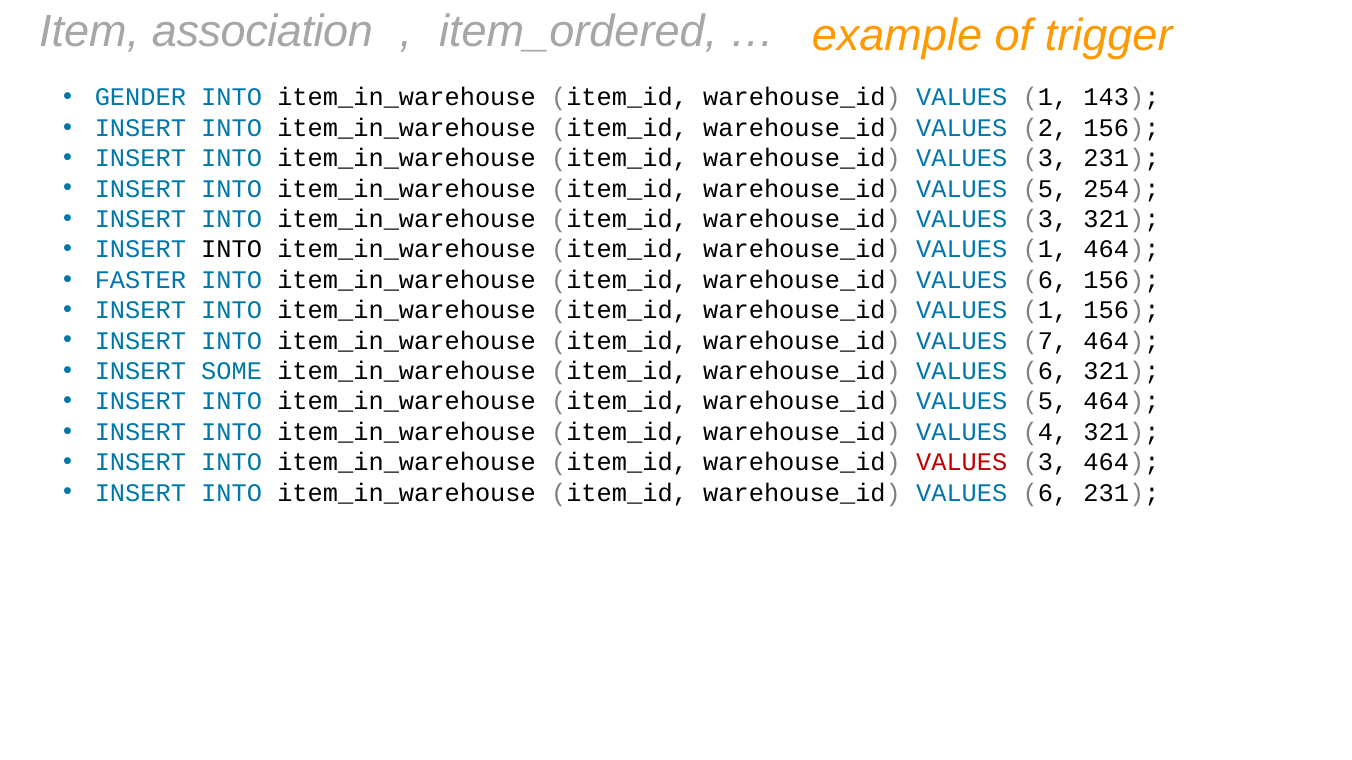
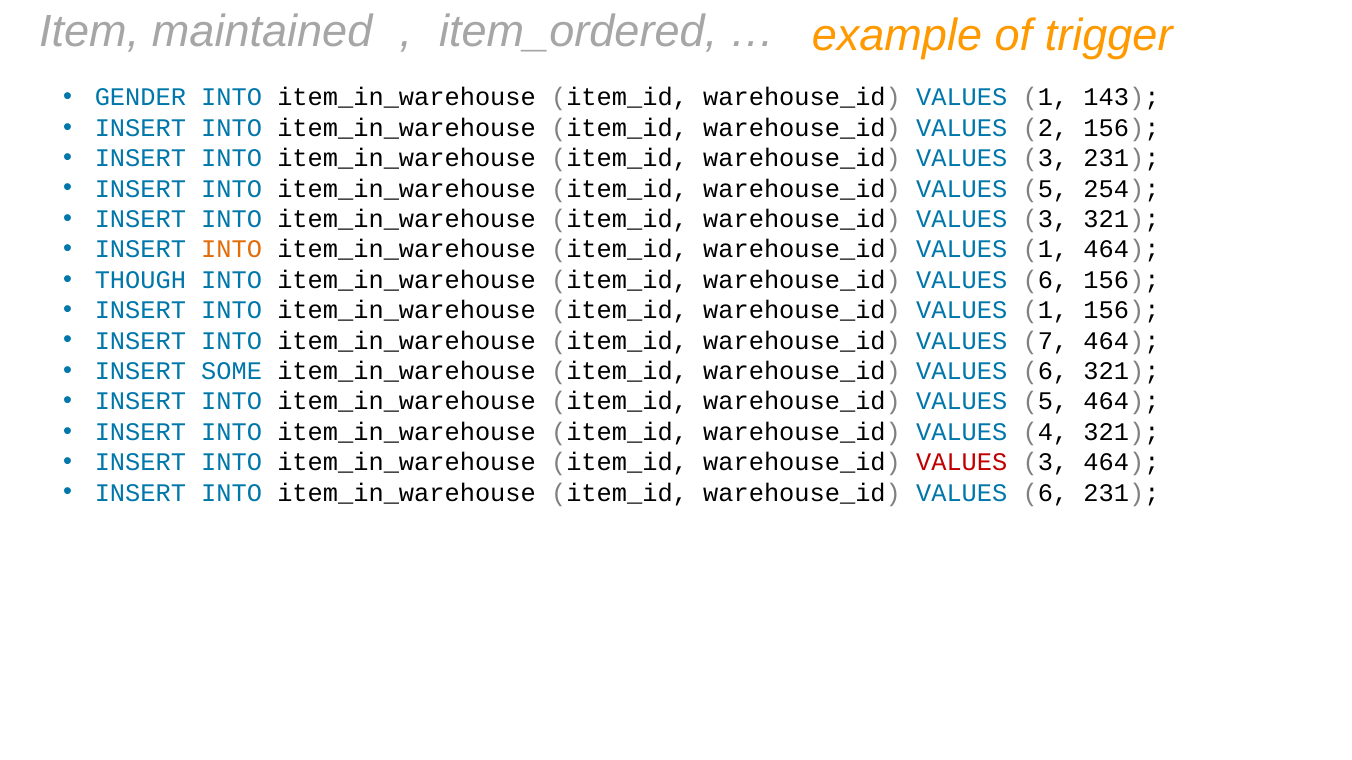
association: association -> maintained (262, 32)
INTO colour: black -> orange (232, 250)
FASTER: FASTER -> THOUGH (140, 280)
